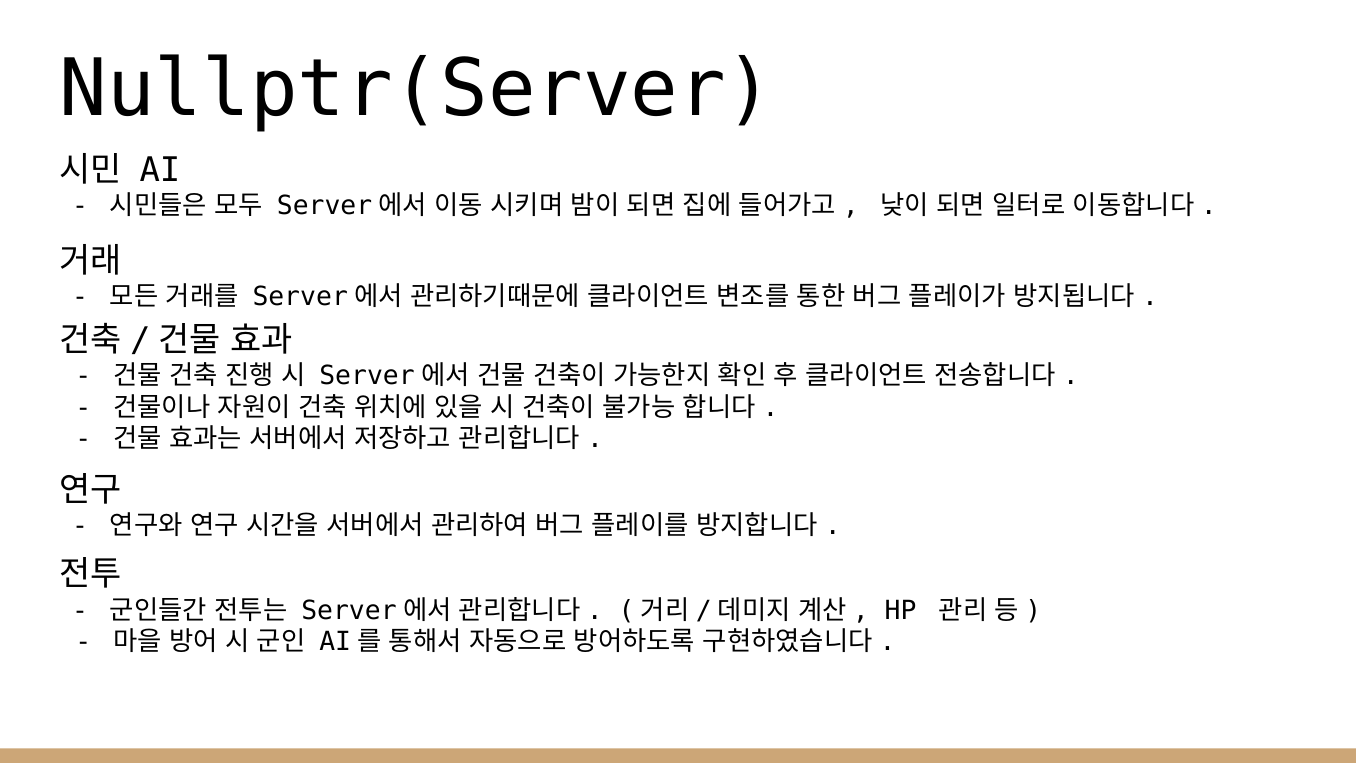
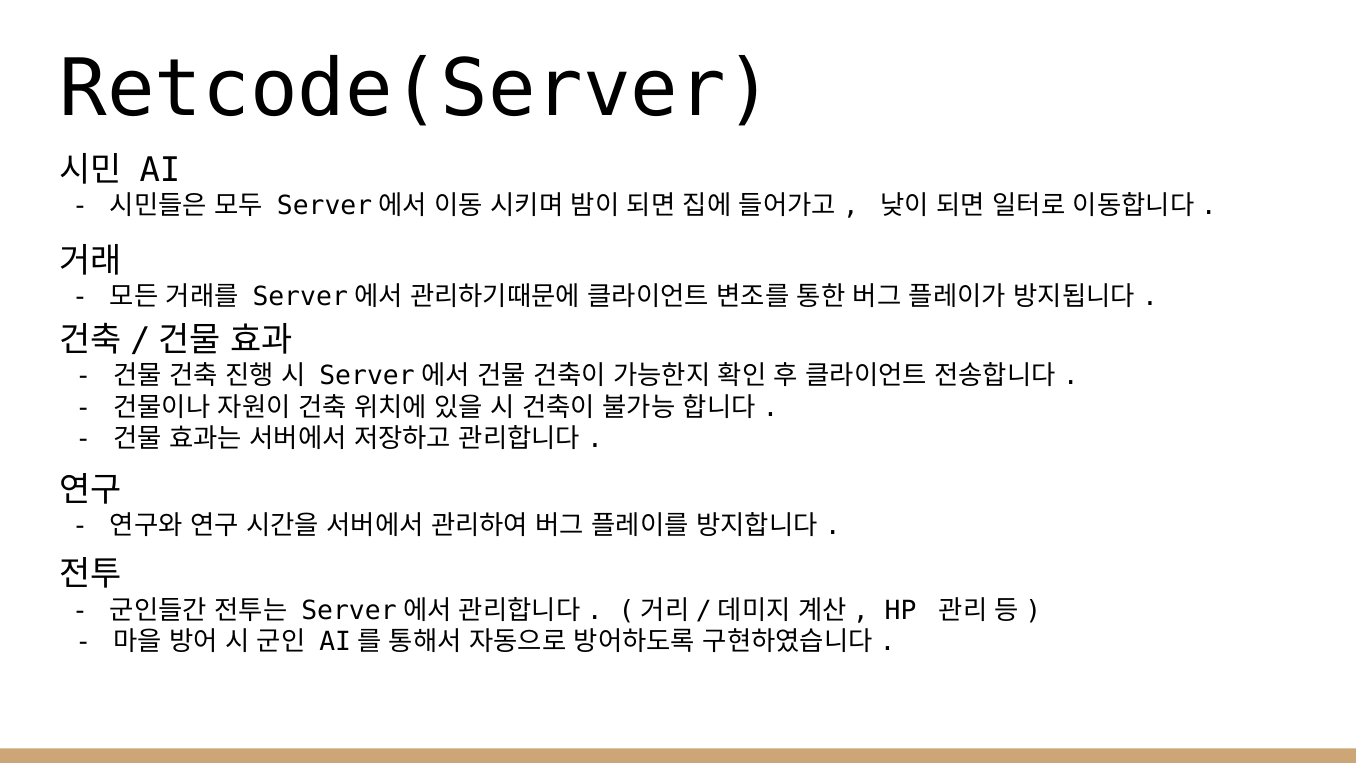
Nullptr(Server: Nullptr(Server -> Retcode(Server (417, 90)
